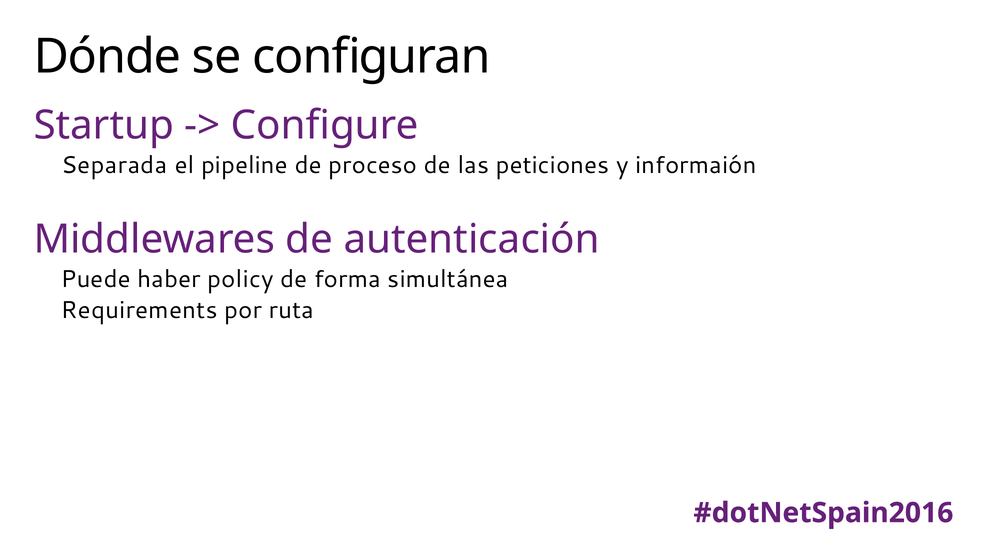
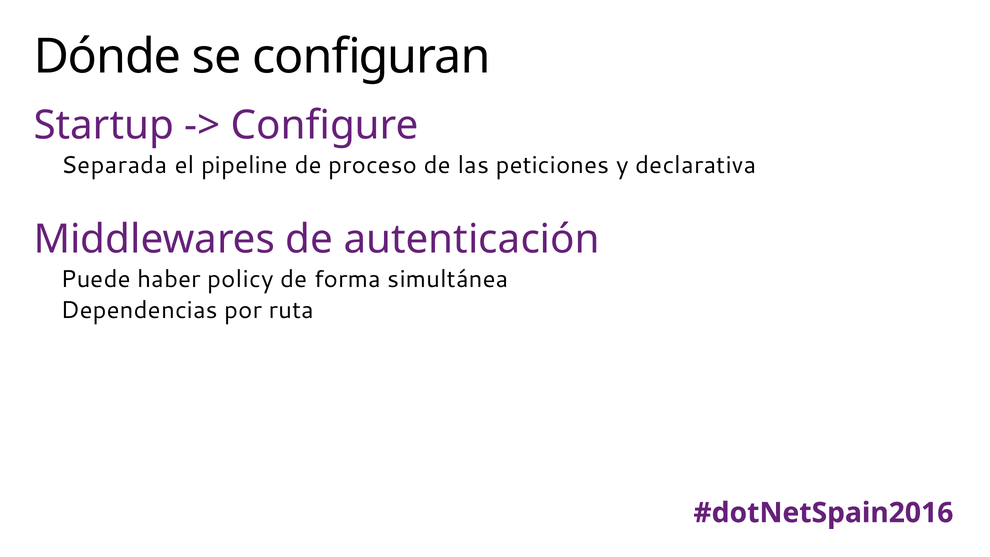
informaión: informaión -> declarativa (696, 165)
Requirements: Requirements -> Dependencias (139, 310)
